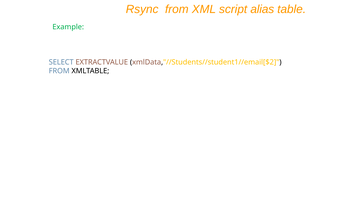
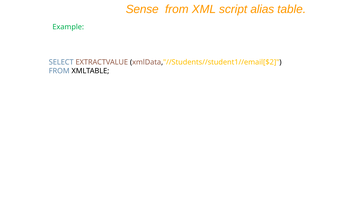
Rsync: Rsync -> Sense (142, 9)
